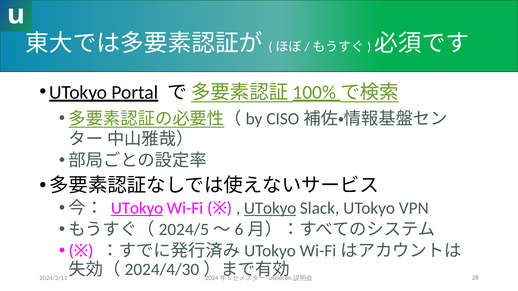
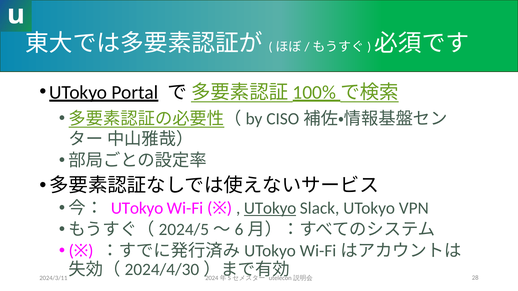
UTokyo underline: present -> none (137, 208)
